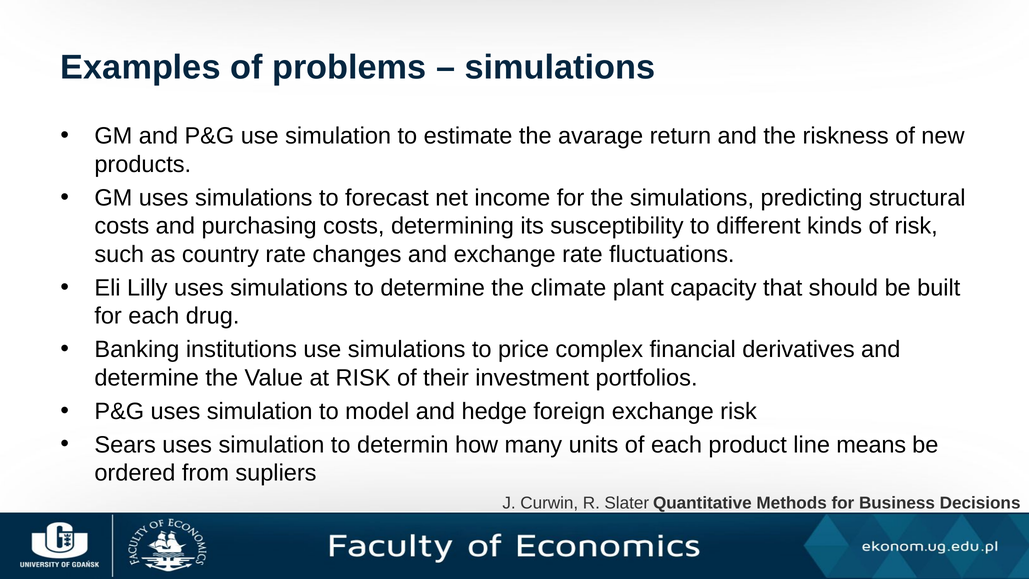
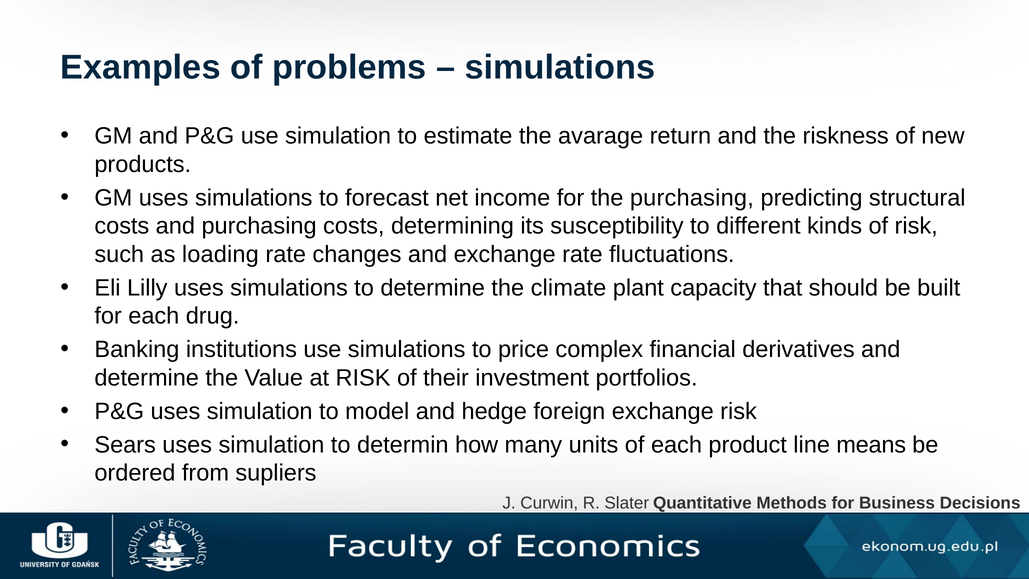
the simulations: simulations -> purchasing (692, 198)
country: country -> loading (220, 254)
